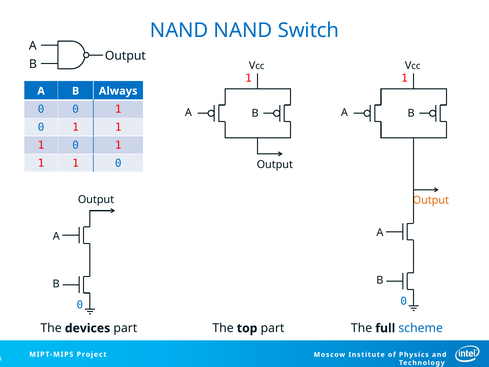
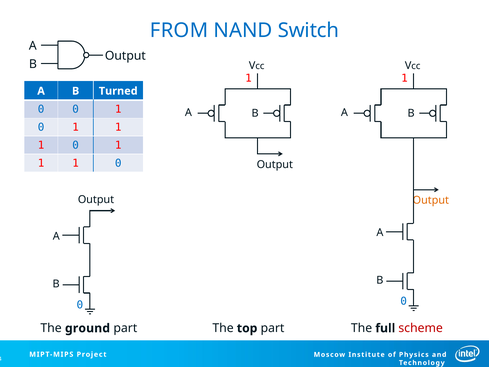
NAND: NAND -> FROM (179, 30)
Always: Always -> Turned (118, 91)
devices: devices -> ground (87, 328)
scheme colour: blue -> red (421, 328)
